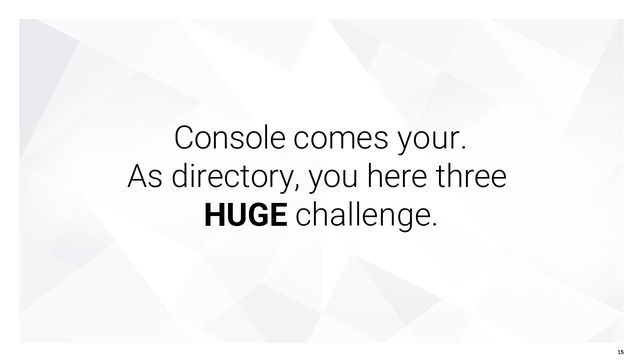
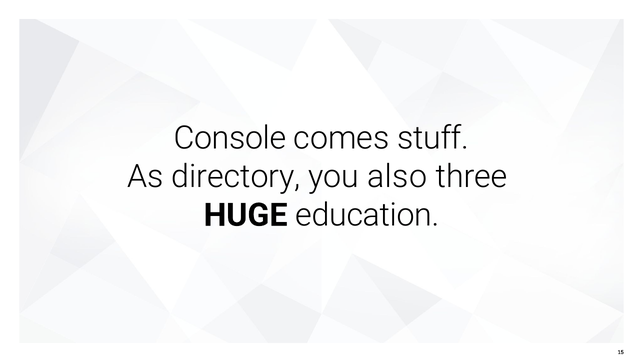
your: your -> stuff (433, 138)
here: here -> also (397, 176)
challenge: challenge -> education (367, 215)
